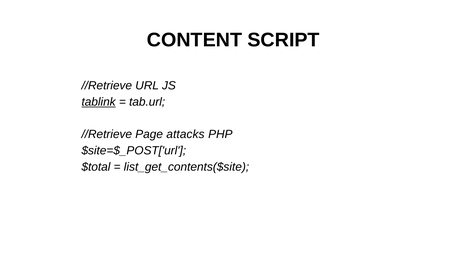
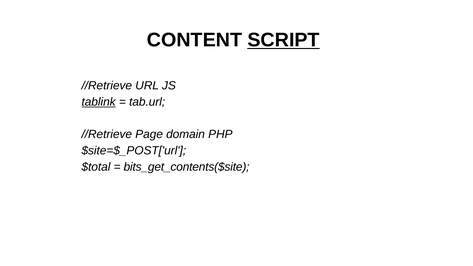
SCRIPT underline: none -> present (284, 40)
attacks: attacks -> domain (186, 134)
list_get_contents($site: list_get_contents($site -> bits_get_contents($site (187, 167)
